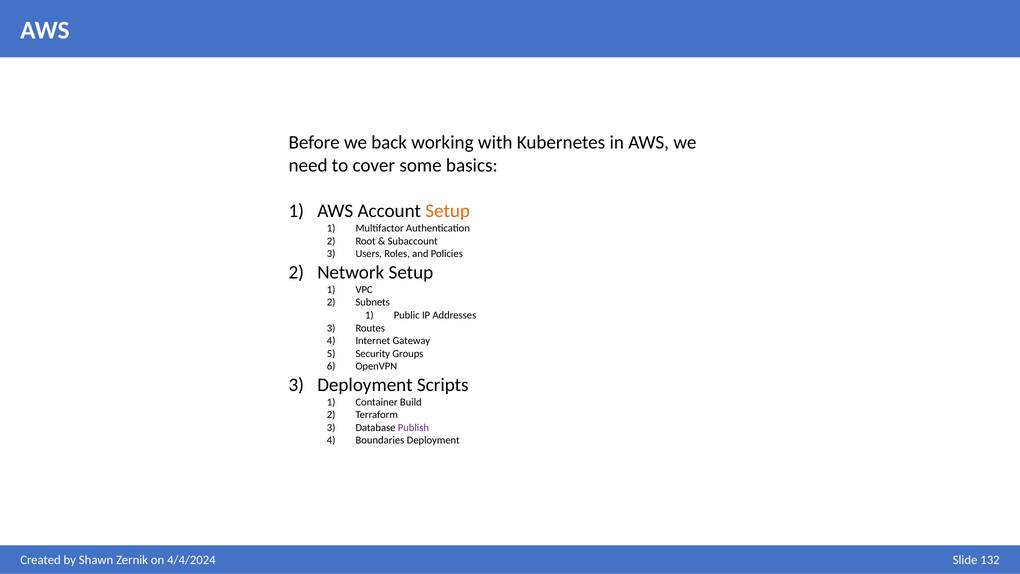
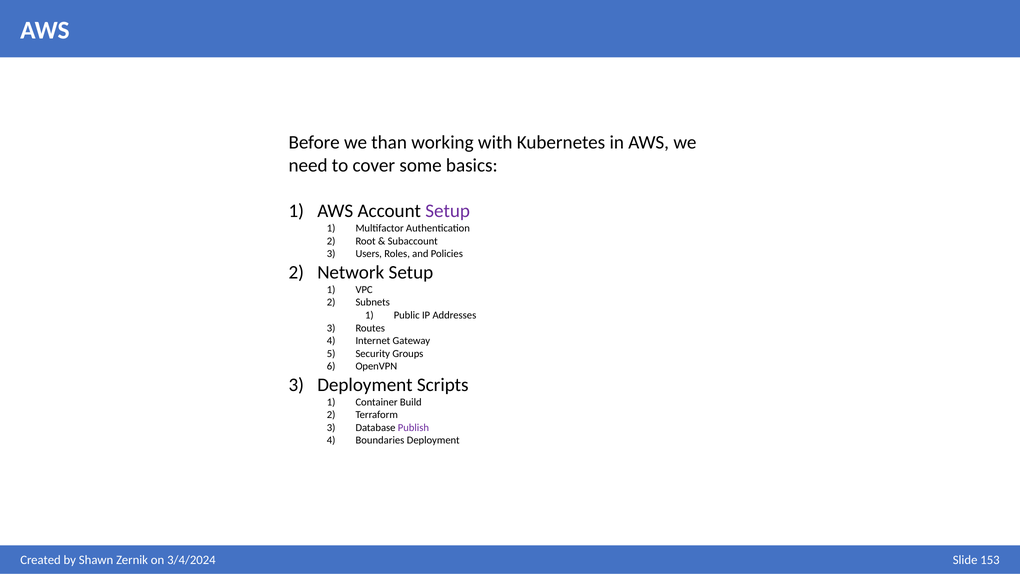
back: back -> than (389, 142)
Setup colour: orange -> purple (448, 211)
4/4/2024: 4/4/2024 -> 3/4/2024 (191, 560)
132: 132 -> 153 (990, 560)
